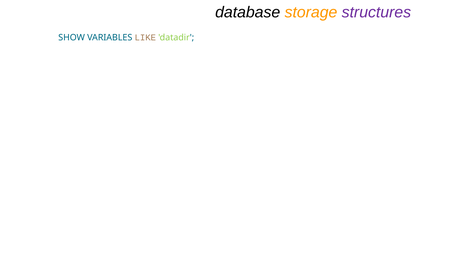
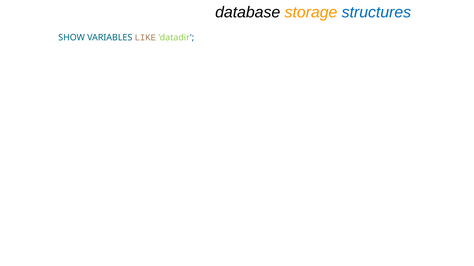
structures colour: purple -> blue (376, 12)
